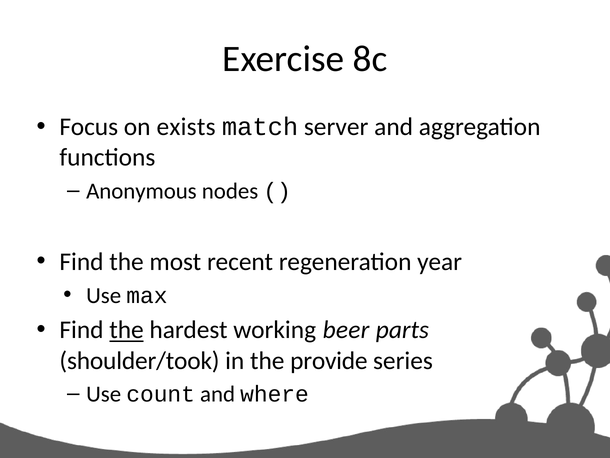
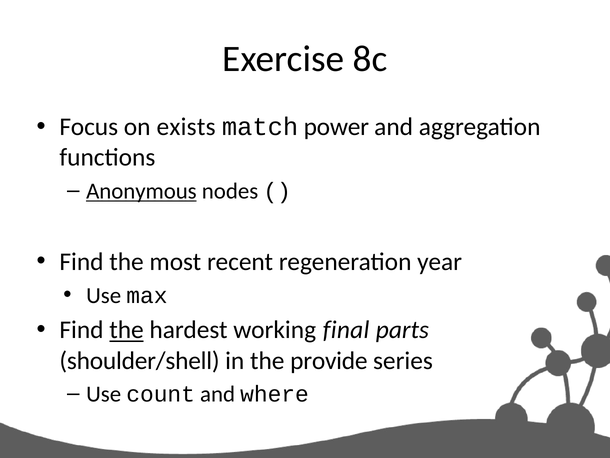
server: server -> power (336, 127)
Anonymous underline: none -> present (141, 191)
beer: beer -> final (346, 330)
shoulder/took: shoulder/took -> shoulder/shell (140, 360)
